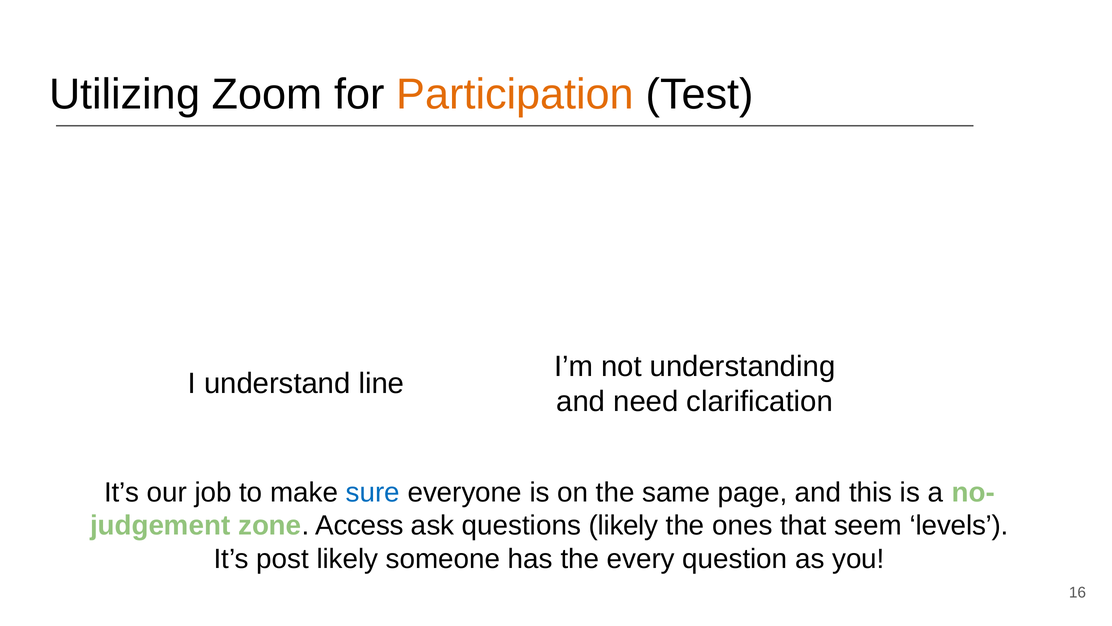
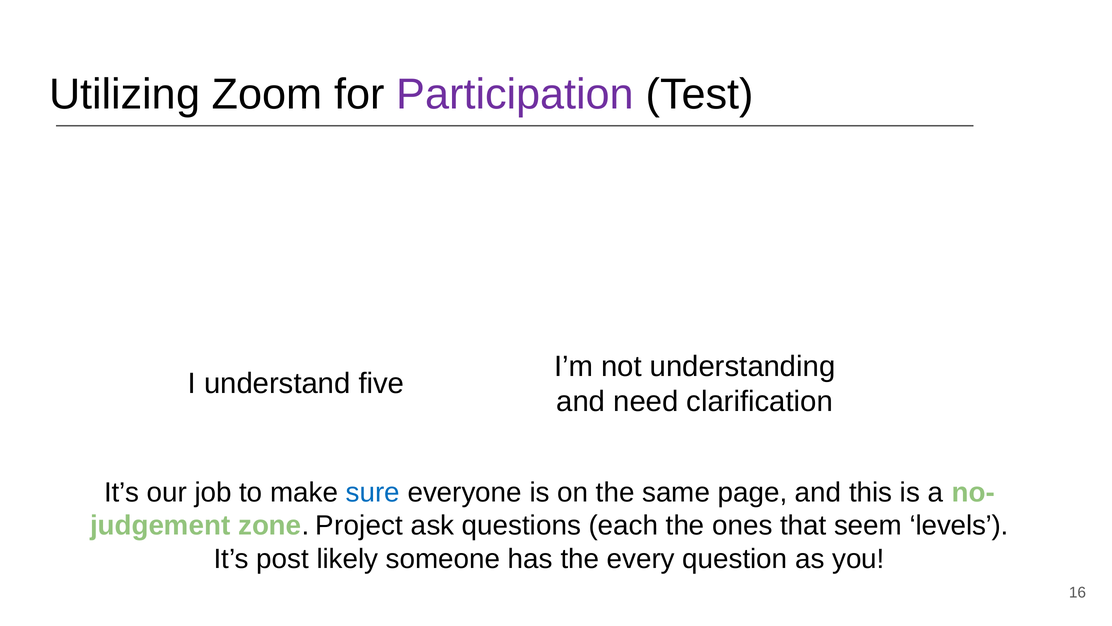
Participation colour: orange -> purple (515, 94)
line: line -> five (381, 383)
Access: Access -> Project (359, 525)
questions likely: likely -> each (623, 525)
